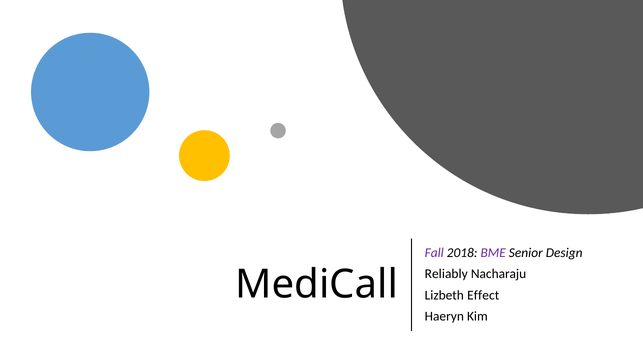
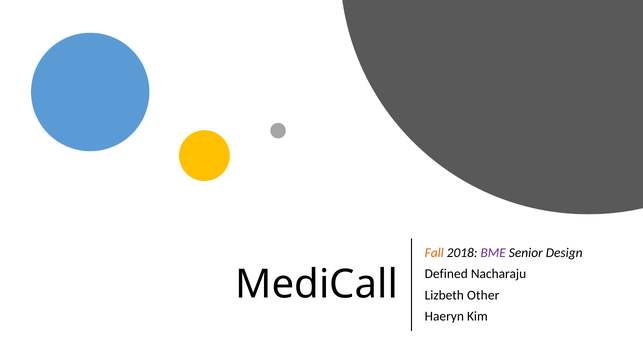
Fall colour: purple -> orange (434, 253)
Reliably: Reliably -> Defined (446, 274)
Effect: Effect -> Other (483, 295)
